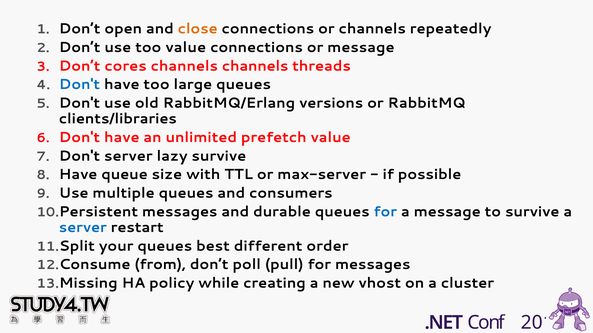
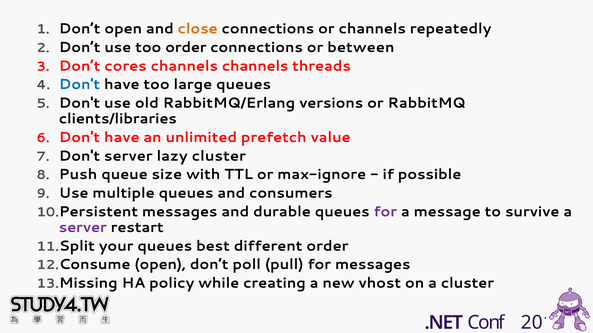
too value: value -> order (186, 47)
or message: message -> between (361, 47)
lazy survive: survive -> cluster (219, 156)
Have: Have -> Push (78, 175)
max-server: max-server -> max-ignore (322, 175)
for colour: blue -> purple (385, 212)
server colour: blue -> purple (83, 228)
from: from -> open (160, 265)
